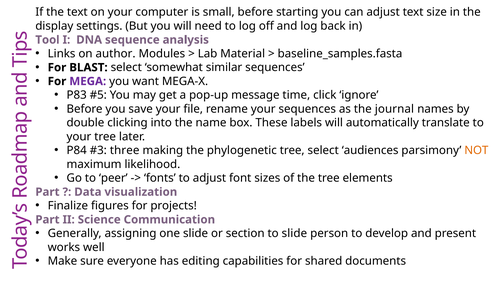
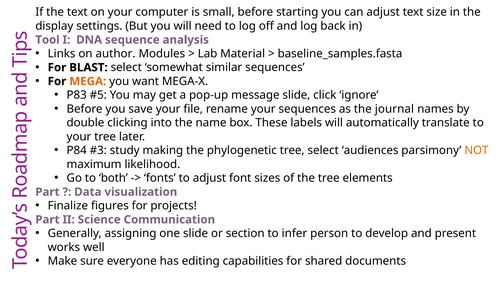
MEGA colour: purple -> orange (88, 81)
message time: time -> slide (296, 95)
three: three -> study (125, 151)
peer: peer -> both (113, 178)
to slide: slide -> infer (294, 234)
